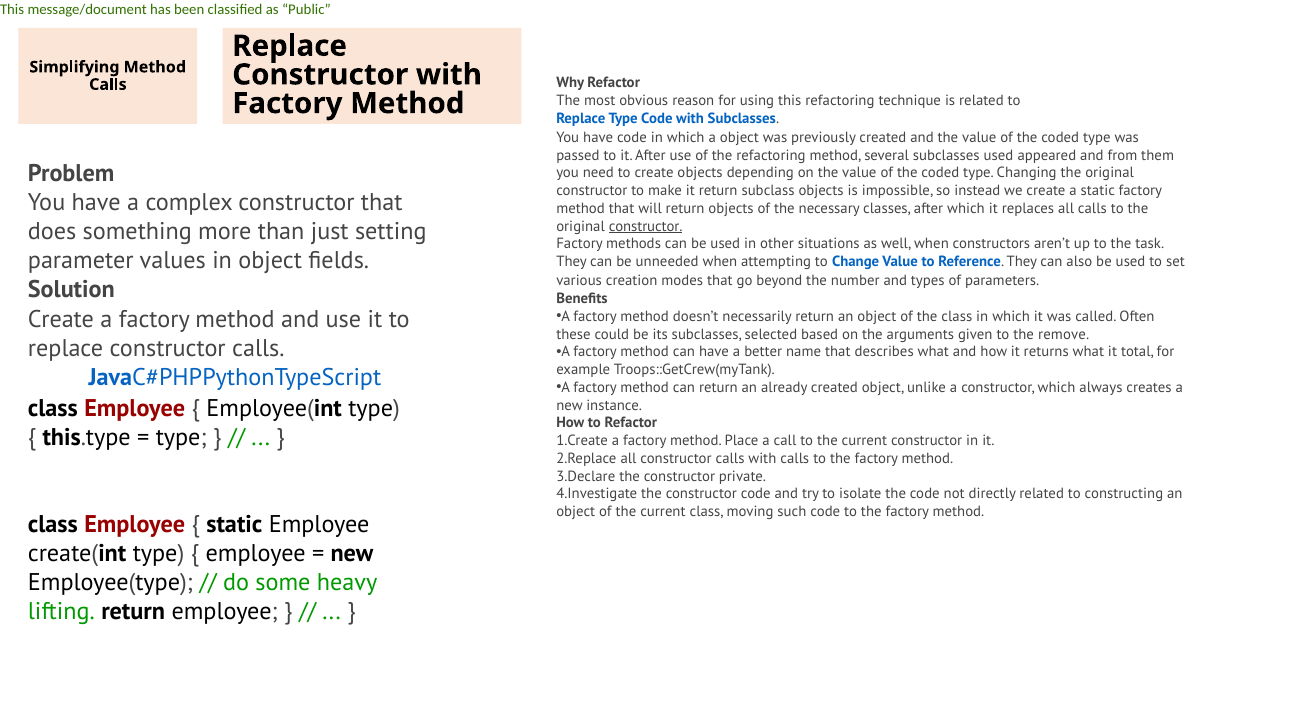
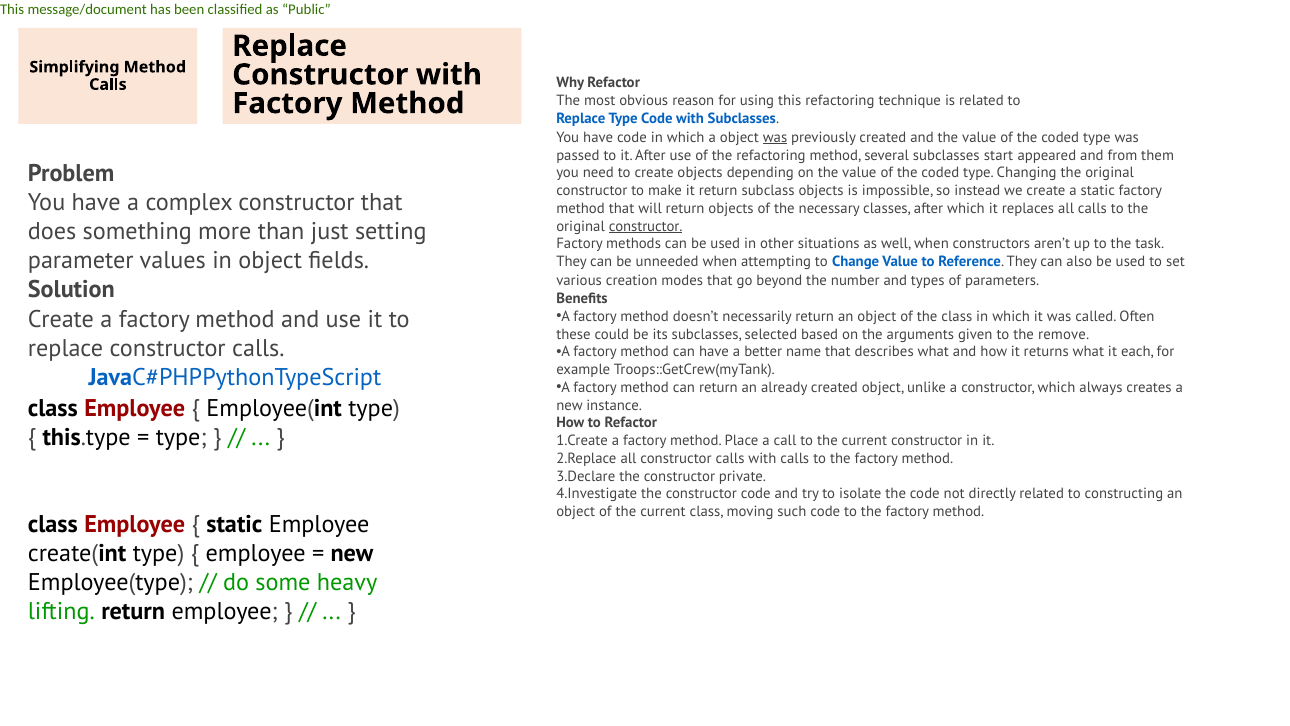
was underline: none -> present (775, 137)
subclasses used: used -> start (998, 155)
total: total -> each (1137, 352)
